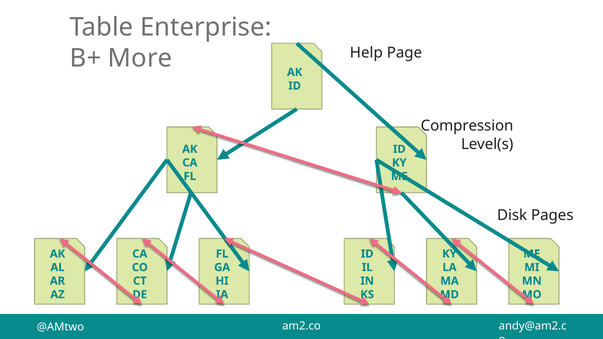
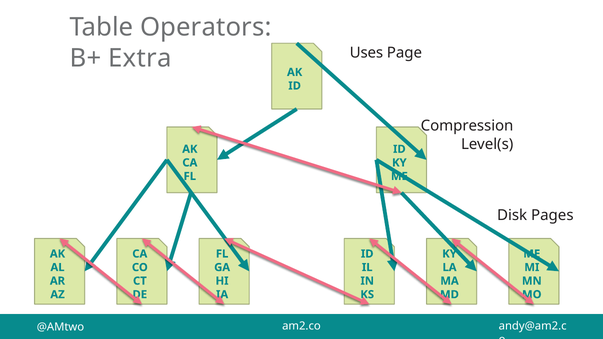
Enterprise: Enterprise -> Operators (206, 27)
Help: Help -> Uses (366, 53)
More: More -> Extra (140, 58)
